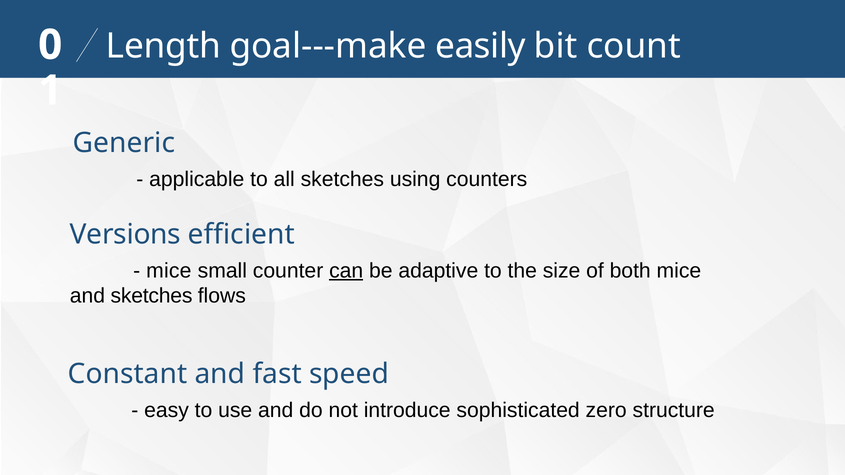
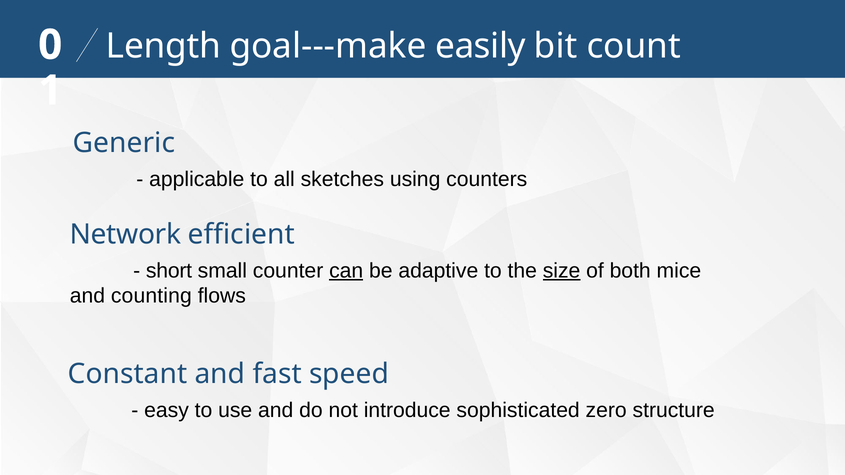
Versions: Versions -> Network (125, 235)
mice: mice -> short (169, 271)
size underline: none -> present (562, 271)
and sketches: sketches -> counting (151, 296)
